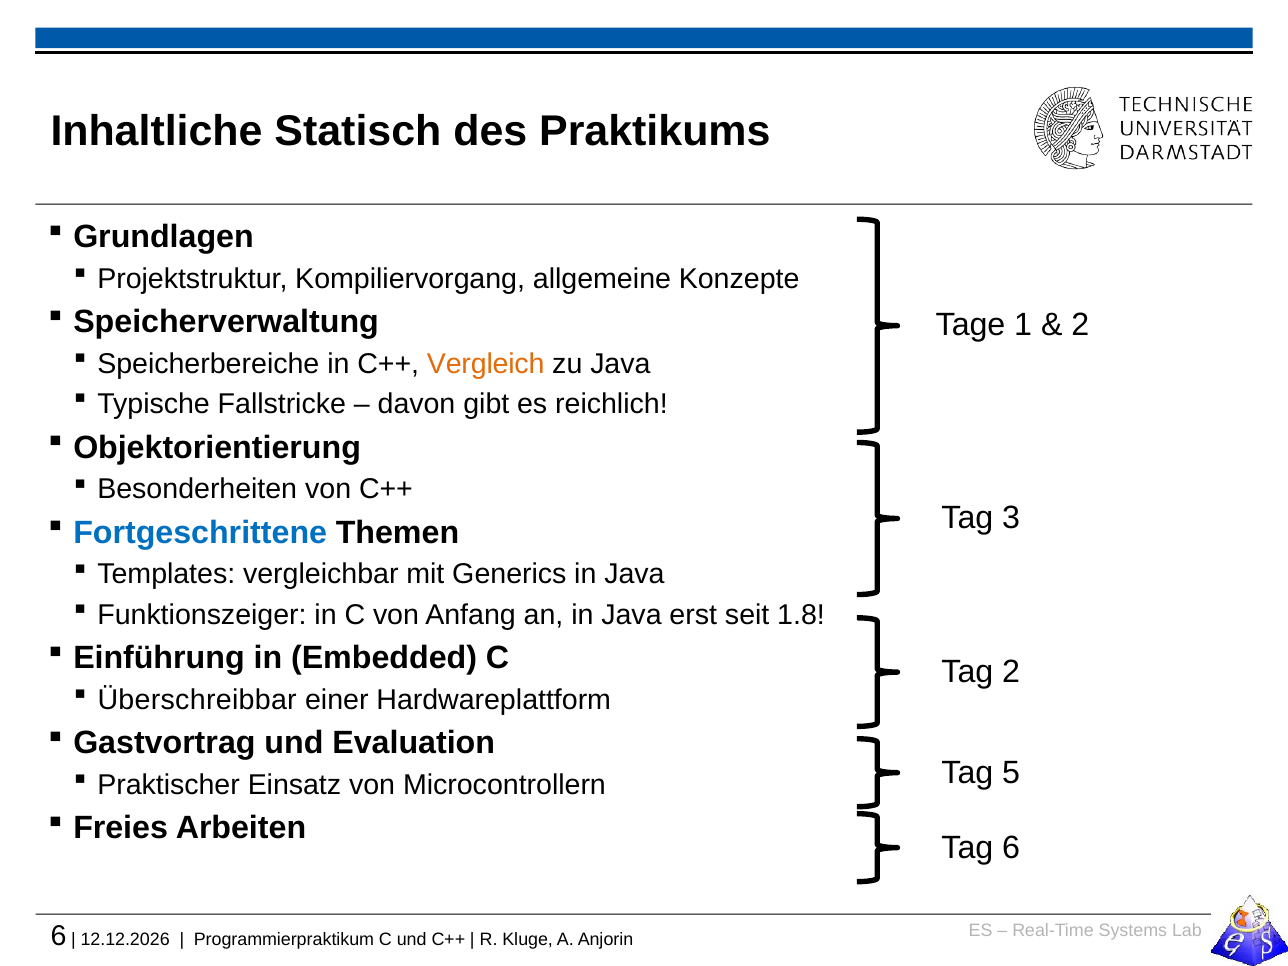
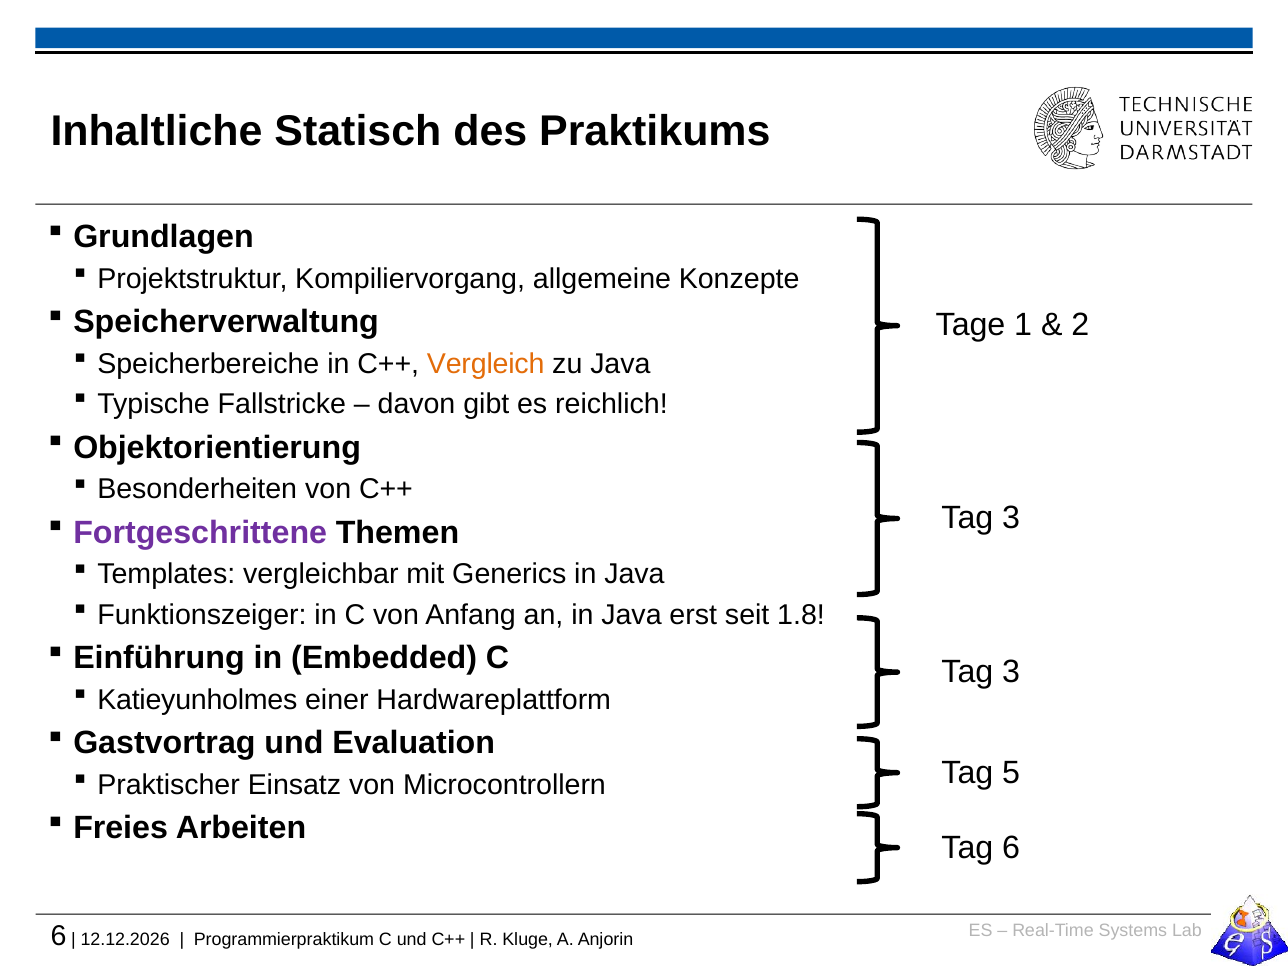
Fortgeschrittene colour: blue -> purple (200, 533)
2: 2 -> 3 (1011, 672)
Überschreibbar: Überschreibbar -> Katieyunholmes (197, 700)
